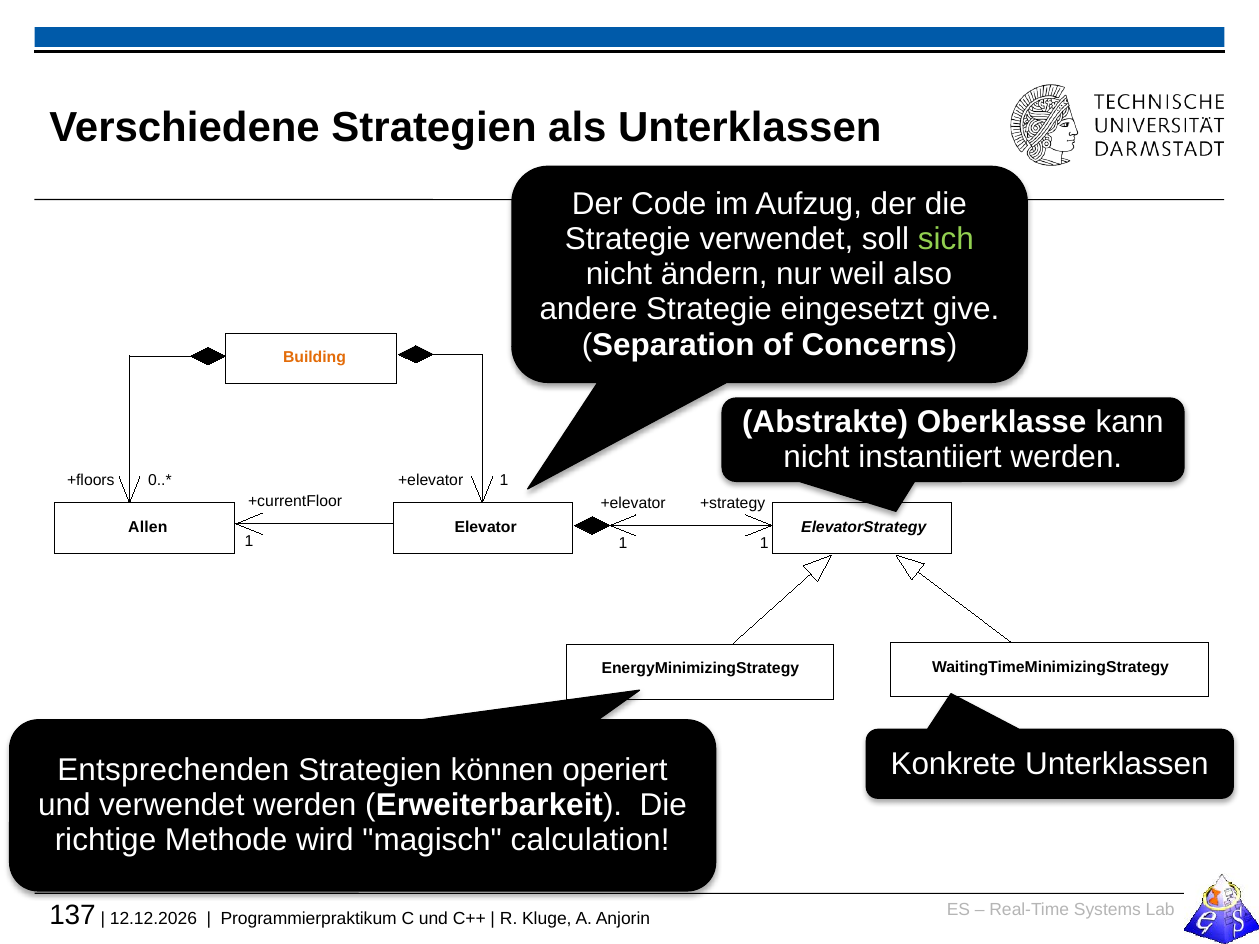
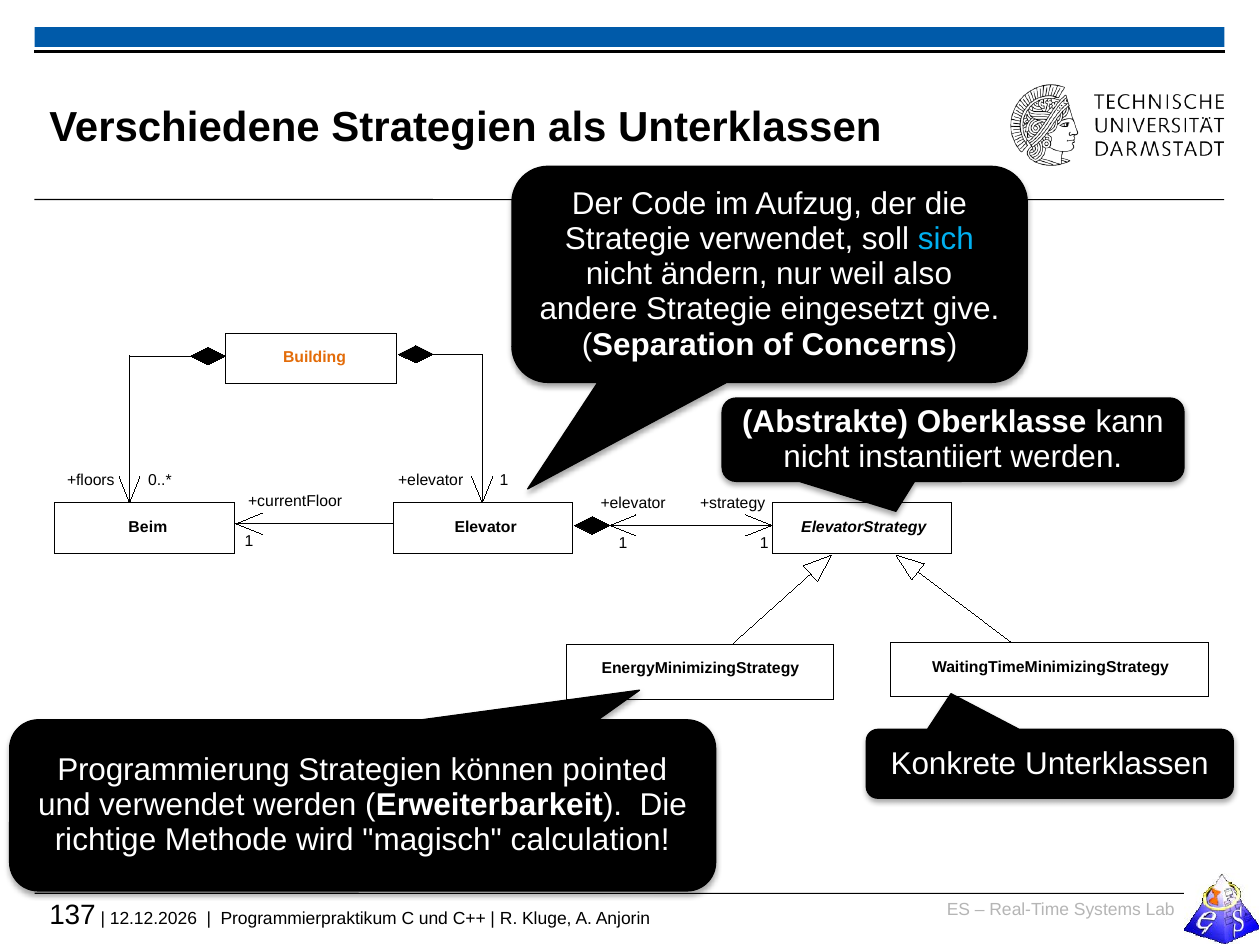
sich colour: light green -> light blue (946, 239)
Allen: Allen -> Beim (148, 527)
Entsprechenden: Entsprechenden -> Programmierung (174, 771)
operiert: operiert -> pointed (615, 771)
